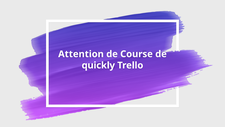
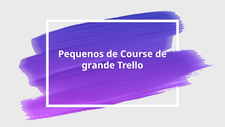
Attention: Attention -> Pequenos (81, 54)
quickly: quickly -> grande (98, 65)
